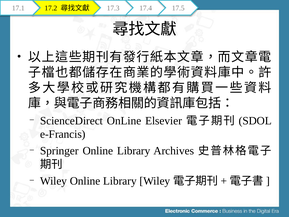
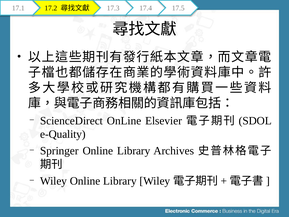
e-Francis: e-Francis -> e-Quality (63, 134)
